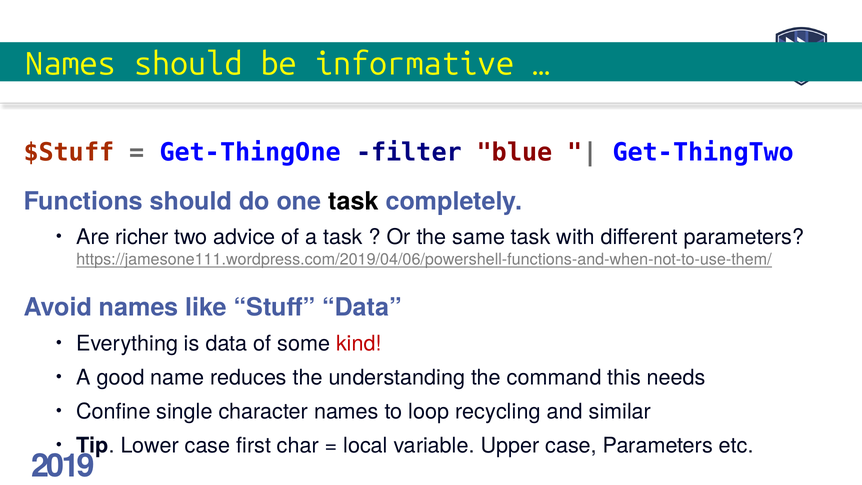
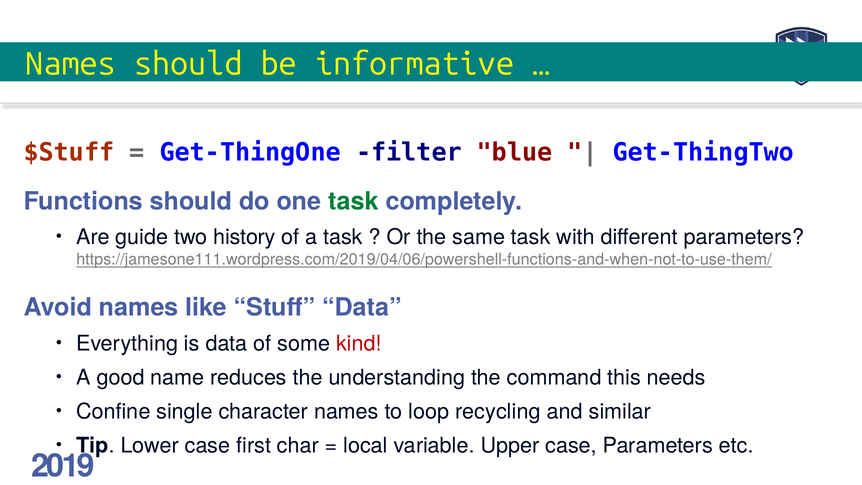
task colour: black -> green (353, 201)
richer: richer -> guide (142, 237)
advice: advice -> history (244, 237)
